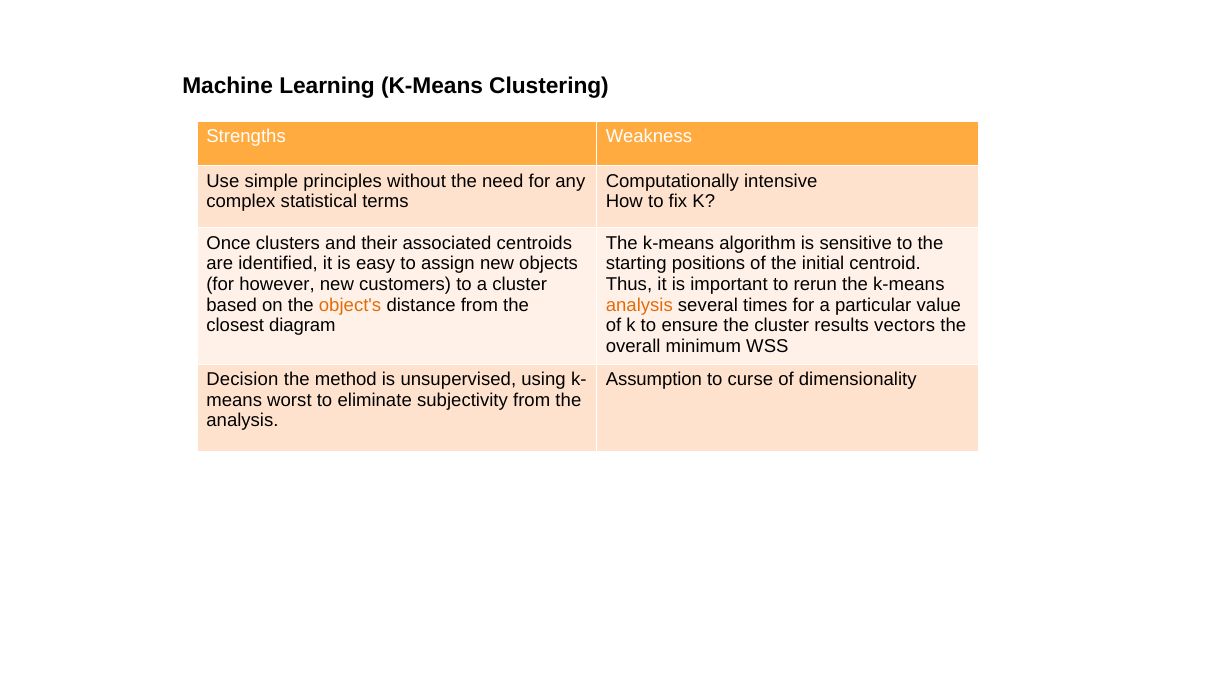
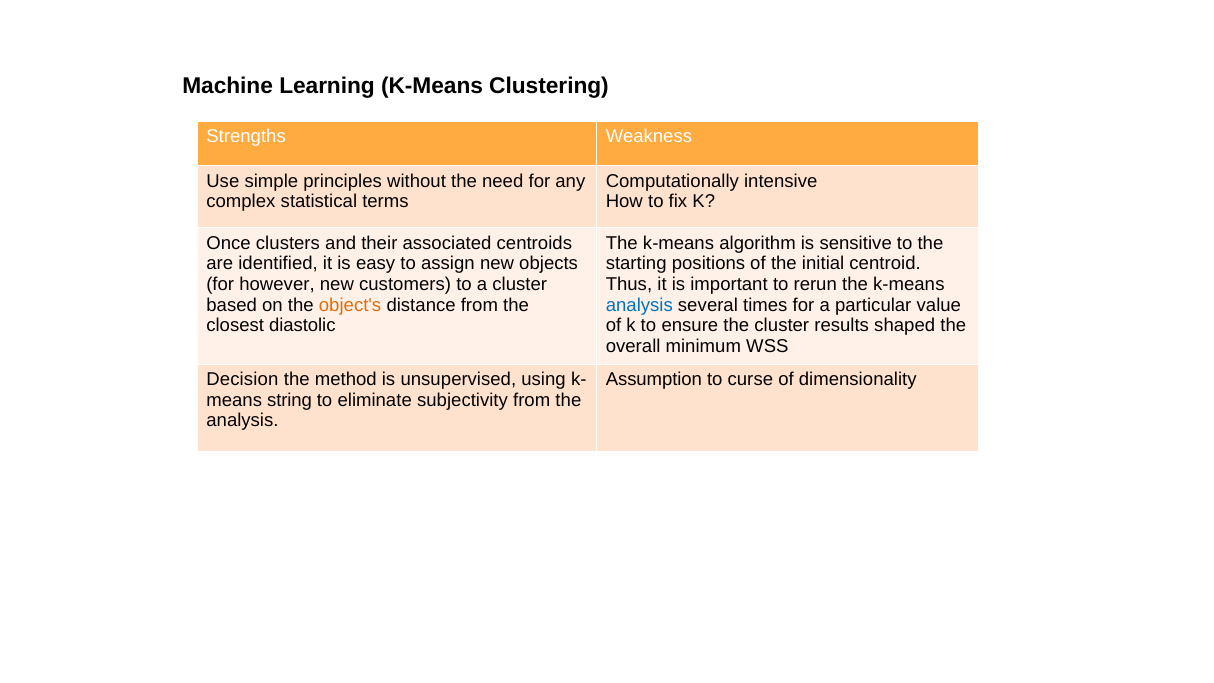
analysis colour: orange -> blue (639, 305)
diagram: diagram -> diastolic (302, 325)
vectors: vectors -> shaped (905, 325)
worst: worst -> string (290, 400)
